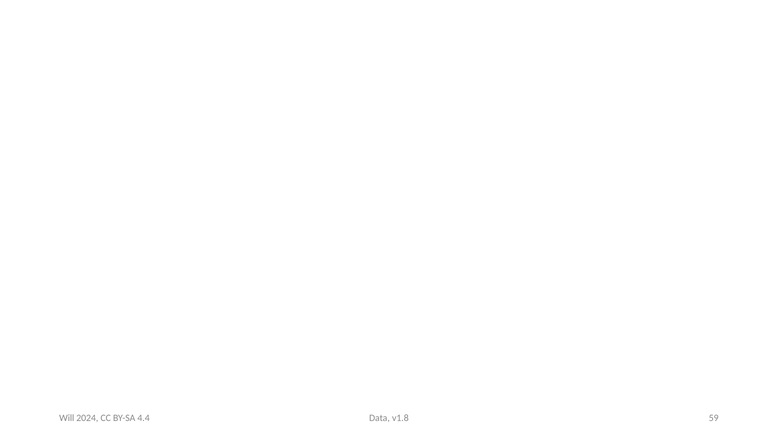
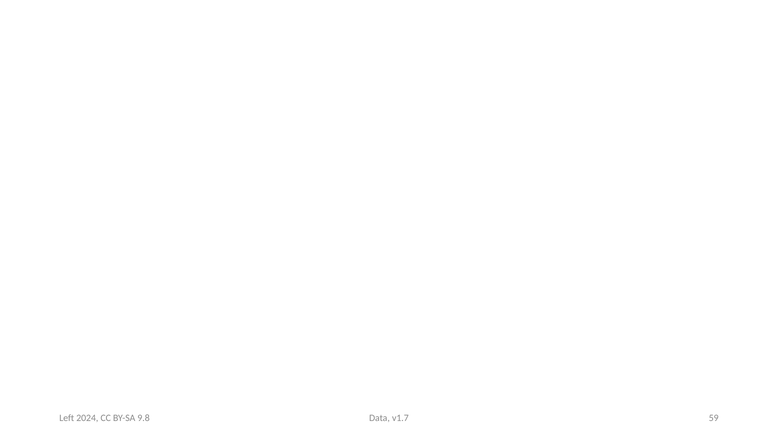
v1.8: v1.8 -> v1.7 (400, 418)
Will: Will -> Left (67, 418)
4.4: 4.4 -> 9.8 (144, 418)
